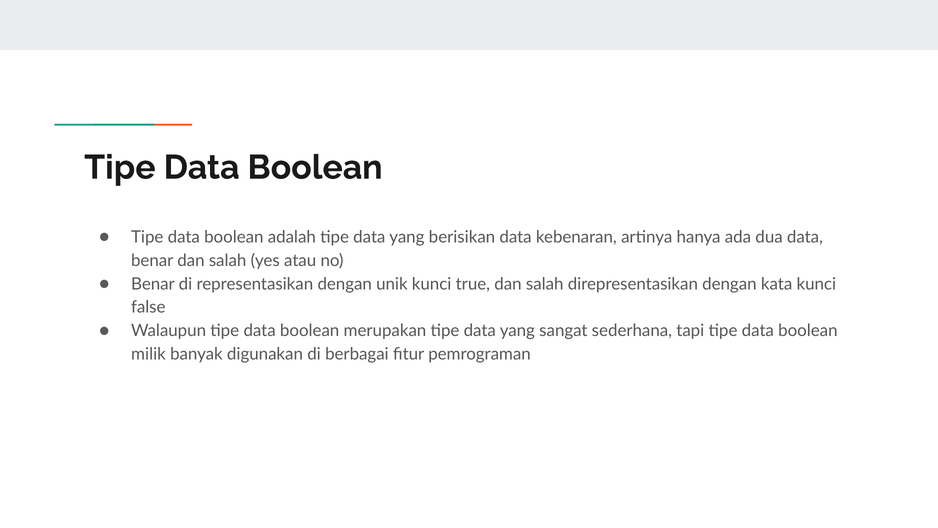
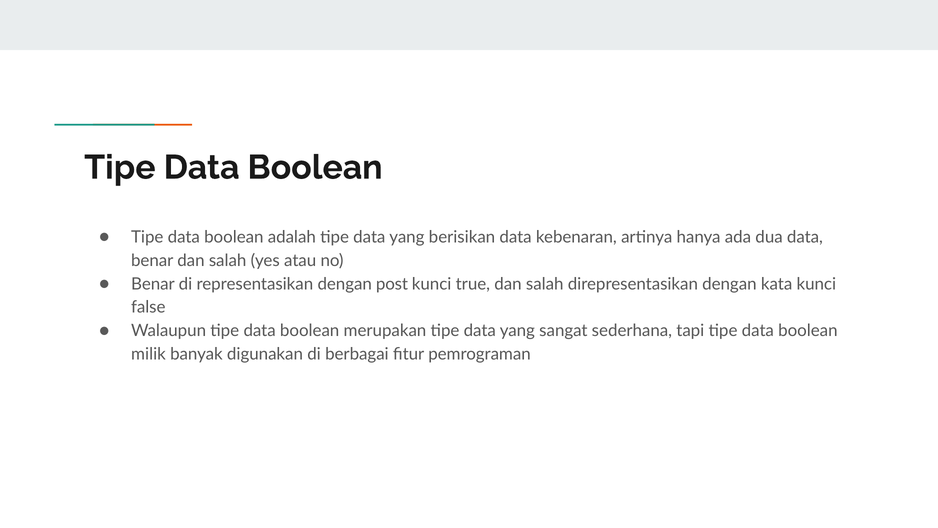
unik: unik -> post (392, 284)
